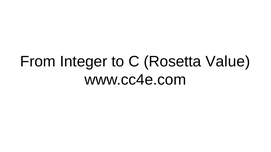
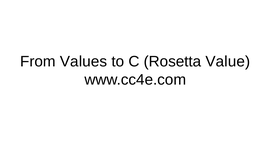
Integer: Integer -> Values (84, 62)
